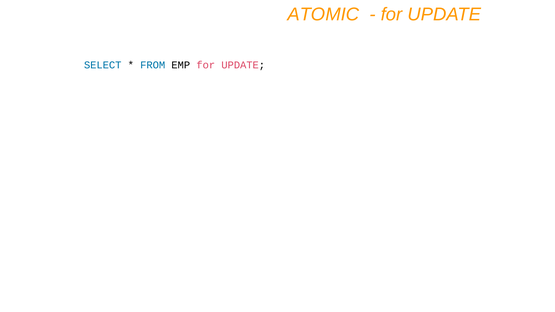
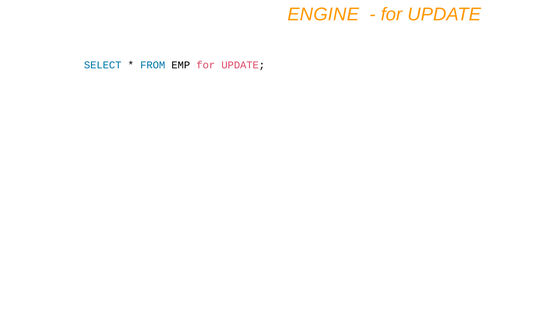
ATOMIC: ATOMIC -> ENGINE (323, 14)
